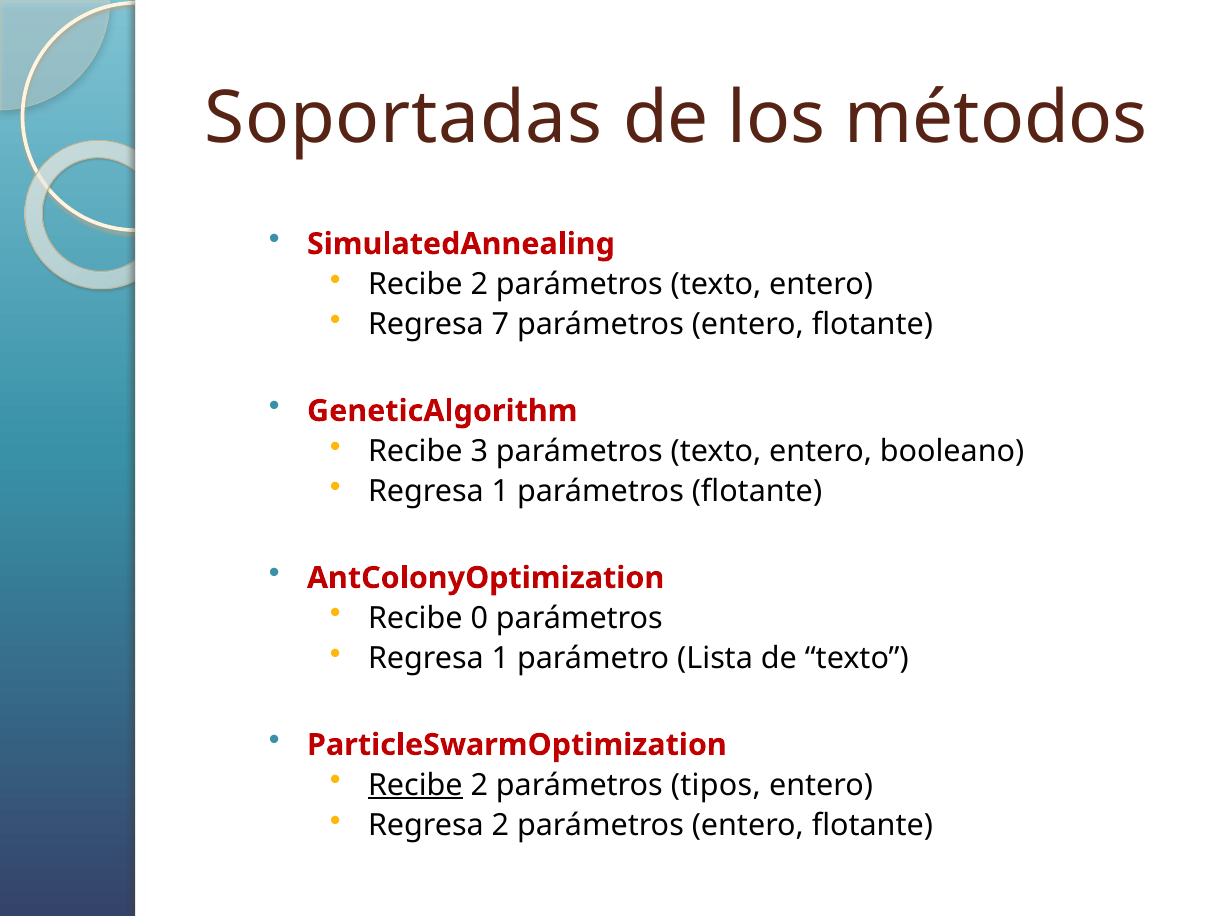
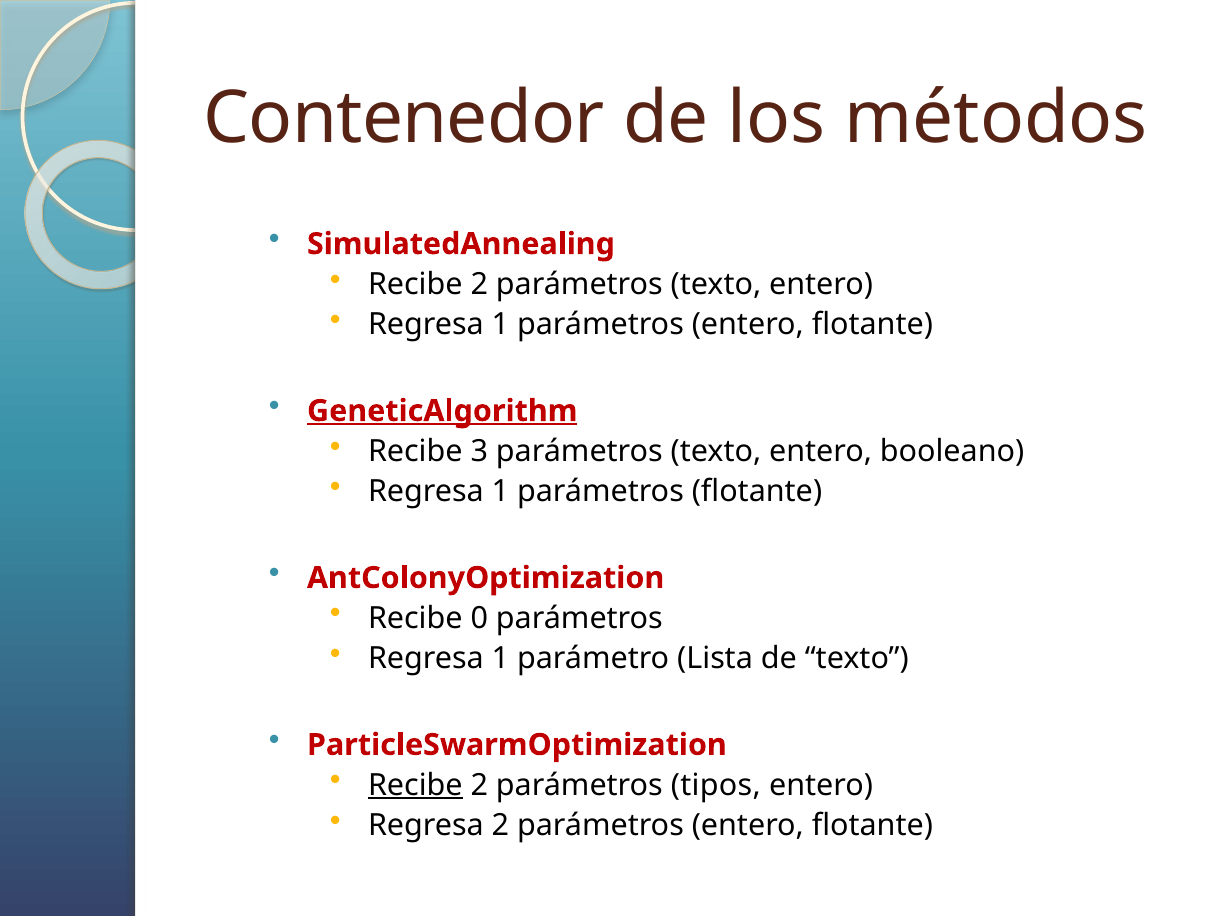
Soportadas: Soportadas -> Contenedor (404, 118)
7: 7 -> 1 (500, 324)
GeneticAlgorithm underline: none -> present (442, 411)
